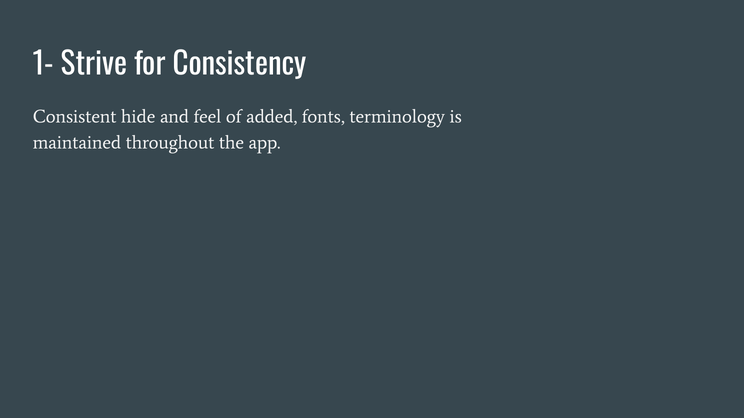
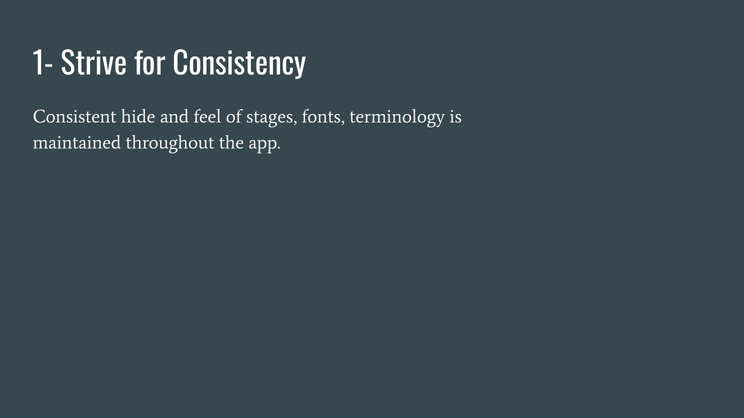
added: added -> stages (272, 117)
